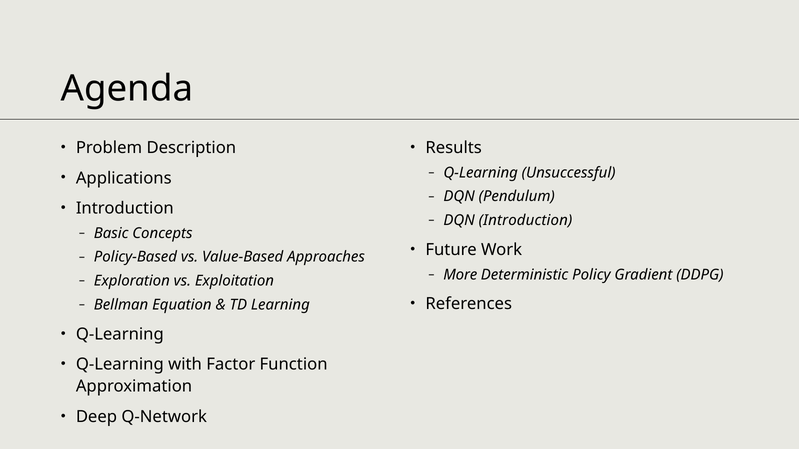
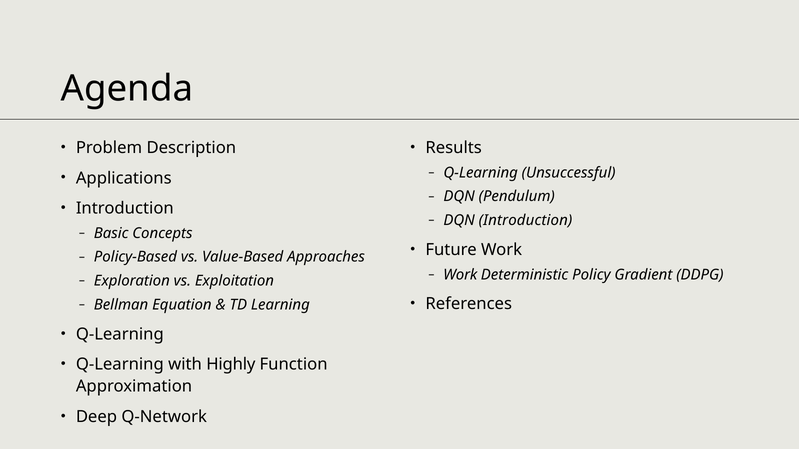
More: More -> Work (460, 275)
Factor: Factor -> Highly (231, 365)
